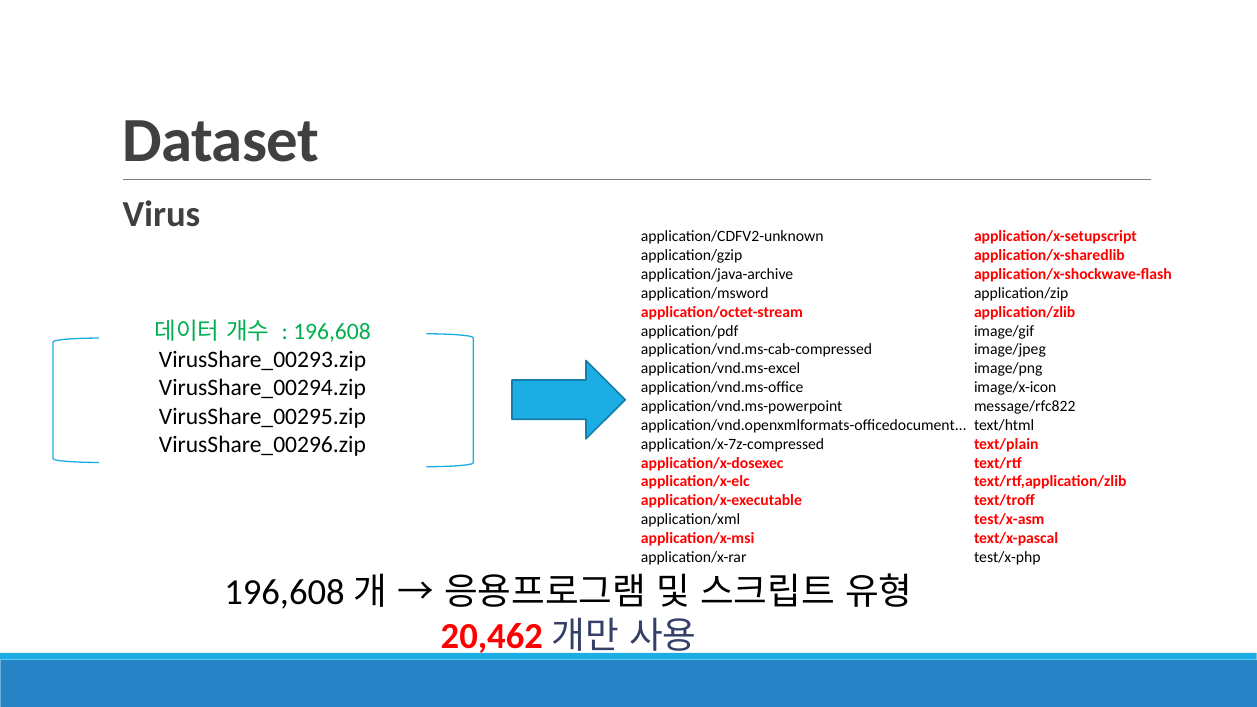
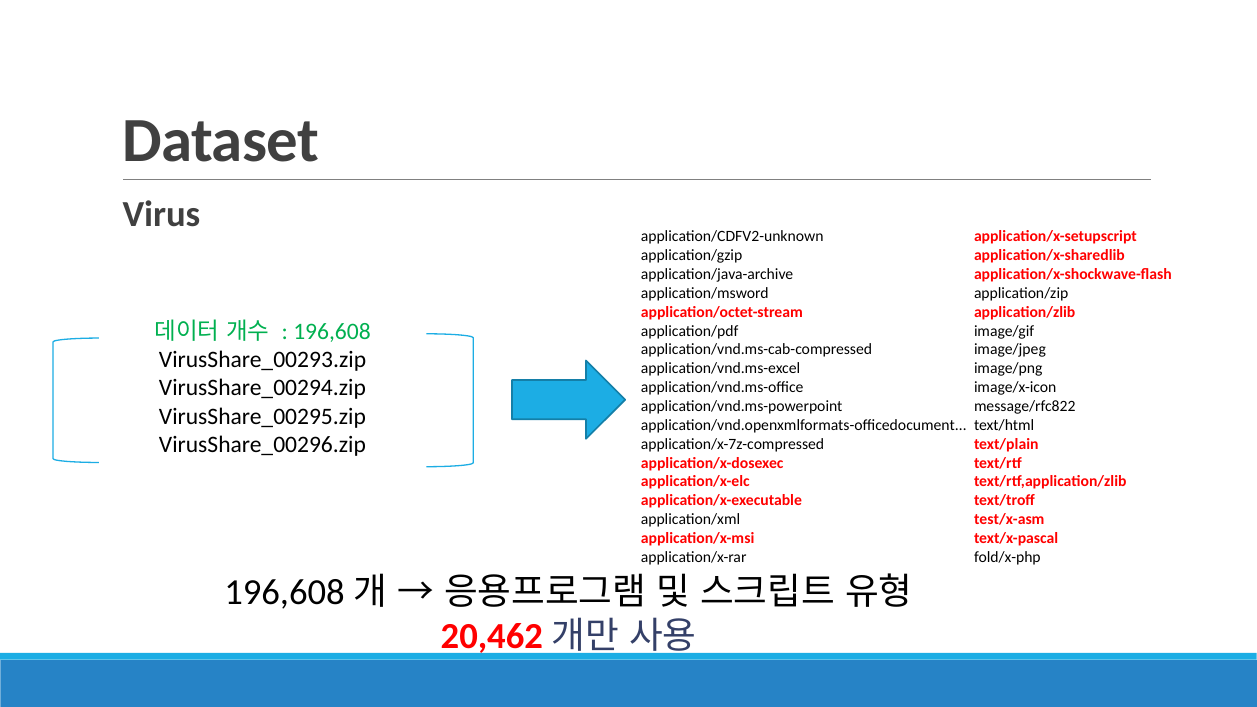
test/x-php: test/x-php -> fold/x-php (1007, 557)
